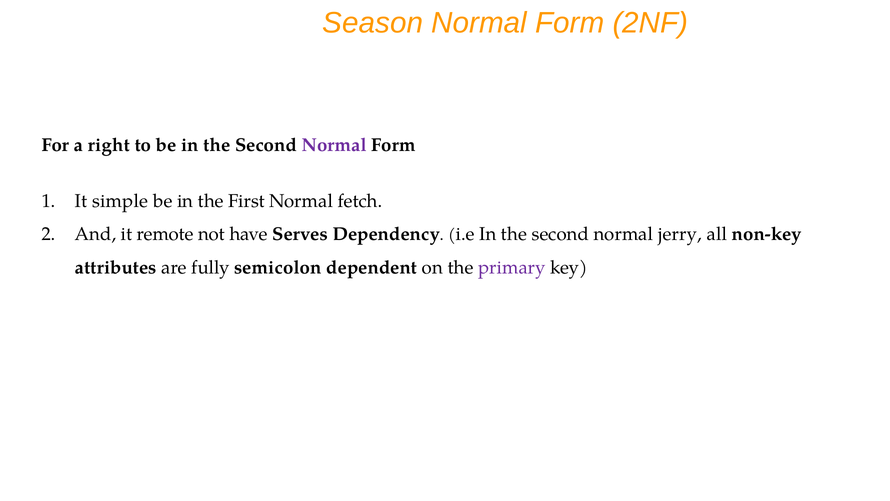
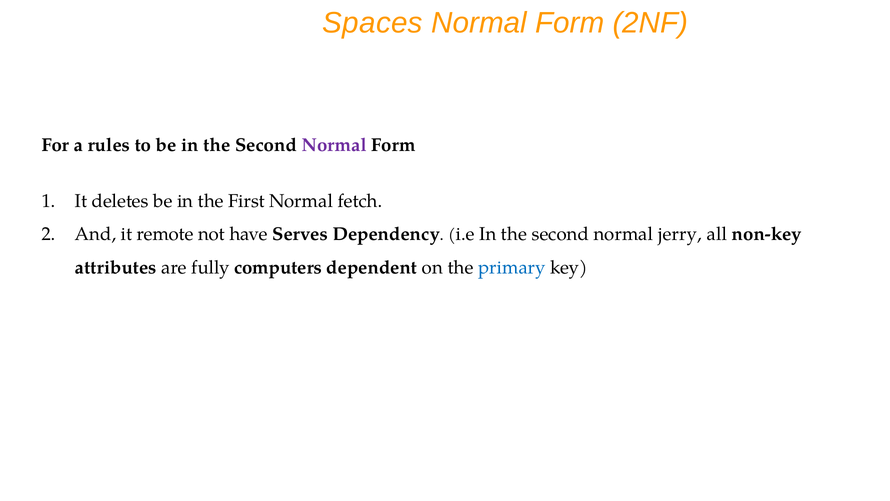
Season: Season -> Spaces (373, 23)
right: right -> rules (109, 145)
simple: simple -> deletes (120, 201)
semicolon: semicolon -> computers (278, 267)
primary colour: purple -> blue (512, 267)
